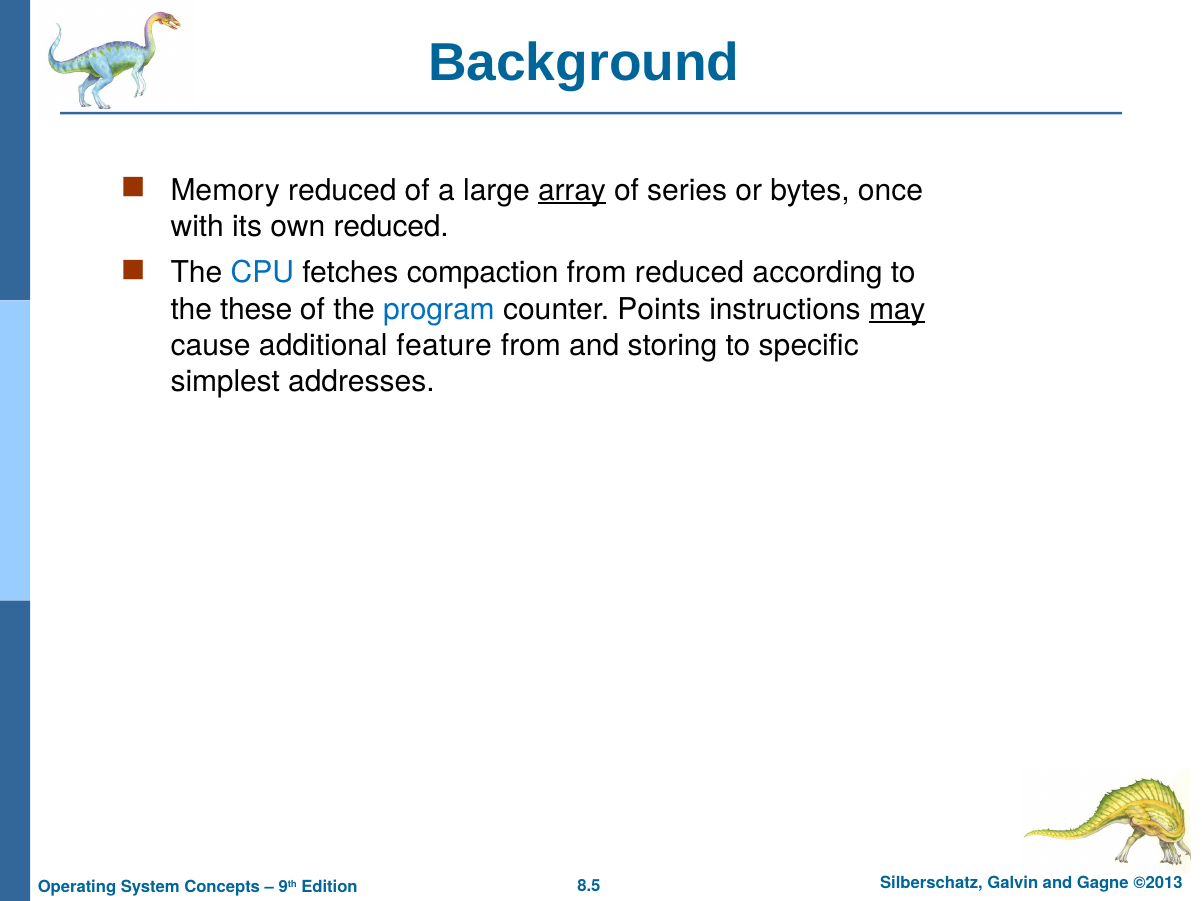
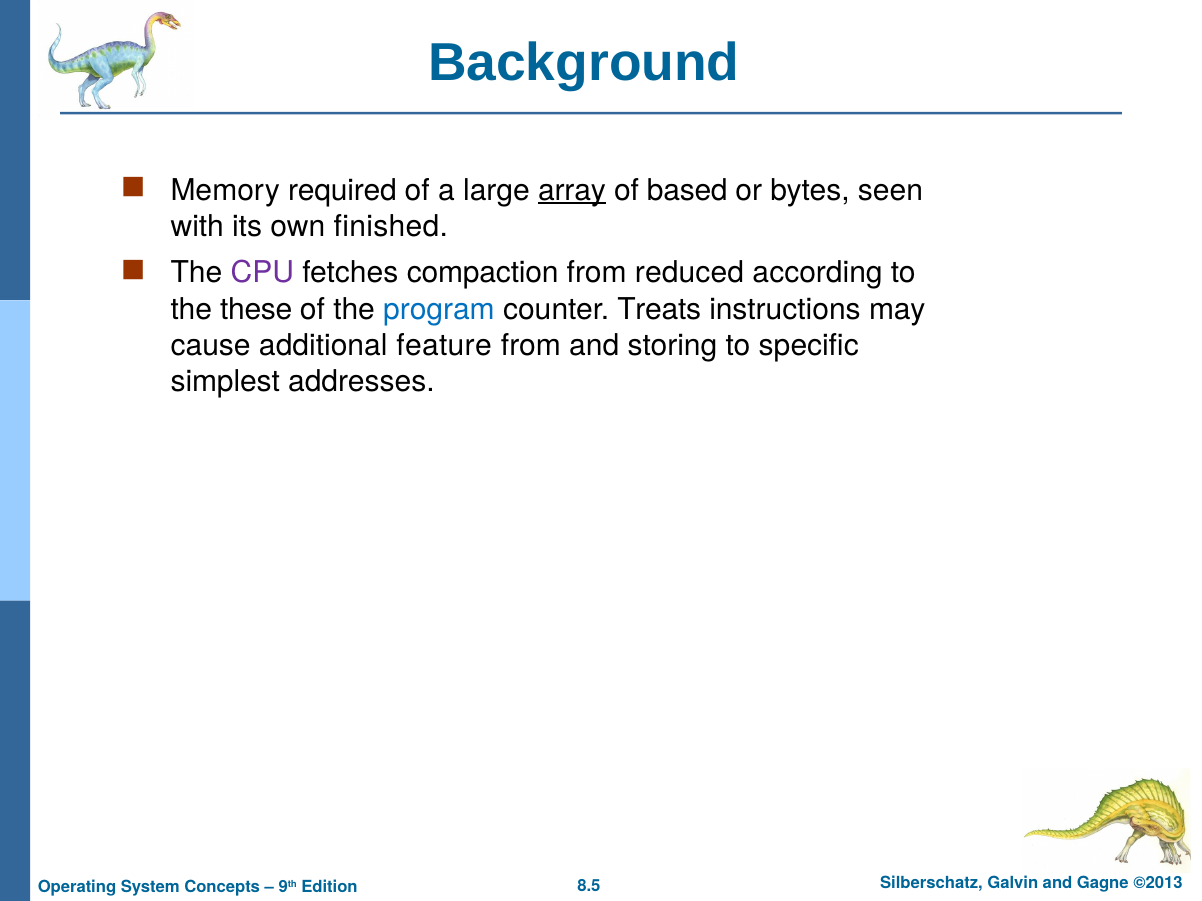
Memory reduced: reduced -> required (342, 191)
series: series -> based (687, 191)
once: once -> seen (890, 191)
own reduced: reduced -> finished (391, 227)
CPU colour: blue -> purple (262, 273)
Points: Points -> Treats (659, 309)
may underline: present -> none (897, 309)
